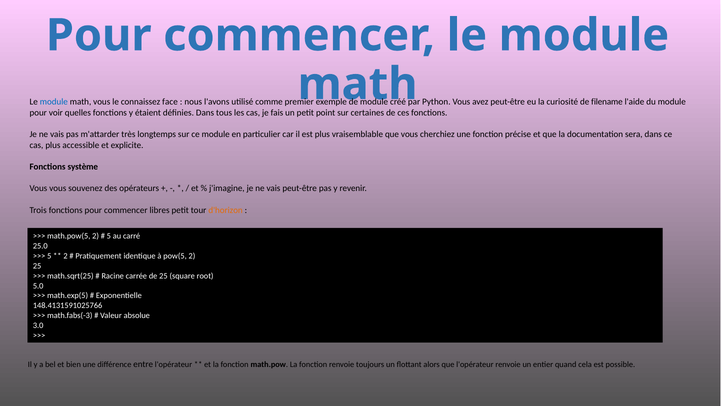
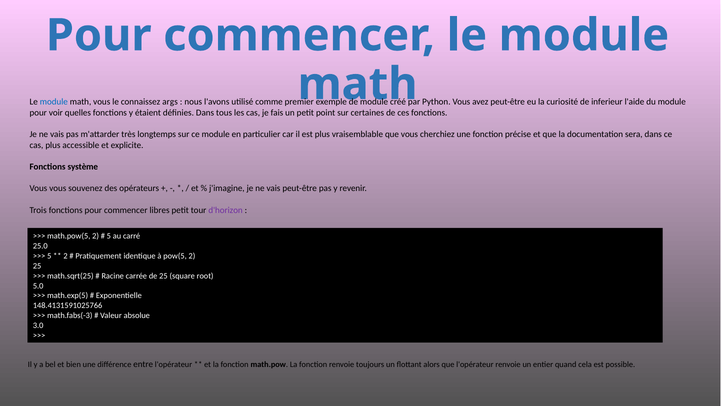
face: face -> args (170, 102)
filename: filename -> inferieur (607, 102)
d'horizon colour: orange -> purple (226, 210)
